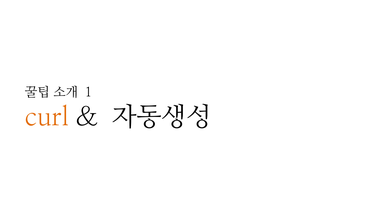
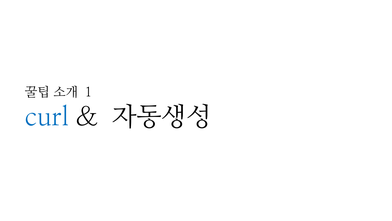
curl colour: orange -> blue (47, 117)
